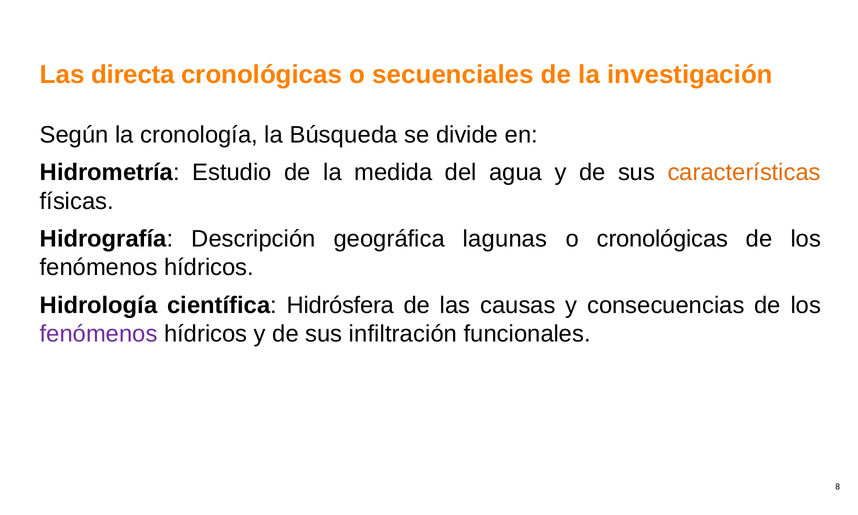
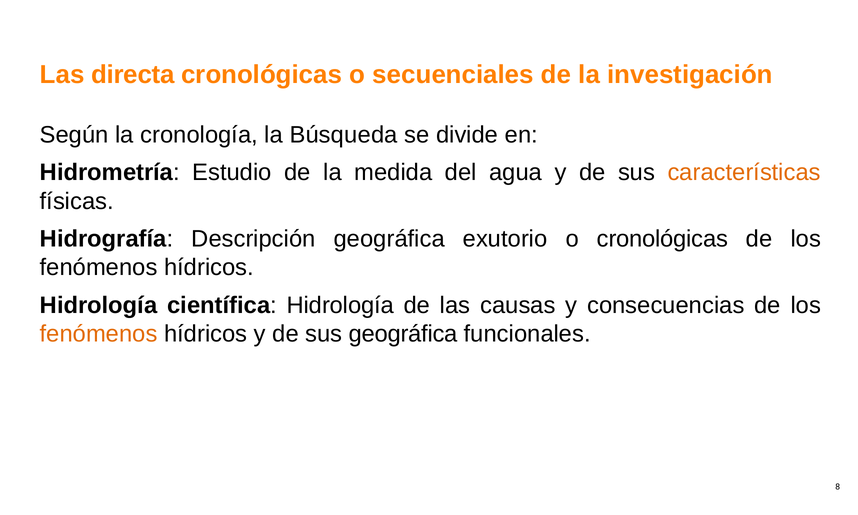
lagunas: lagunas -> exutorio (505, 239)
científica Hidrósfera: Hidrósfera -> Hidrología (340, 305)
fenómenos colour: purple -> orange (99, 334)
sus infiltración: infiltración -> geográfica (403, 334)
